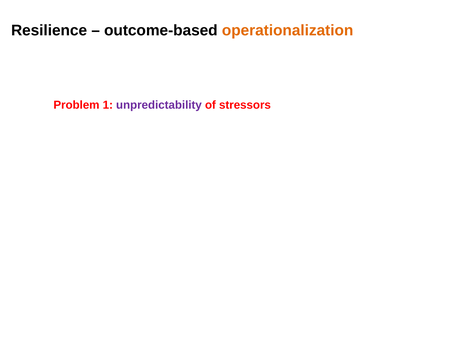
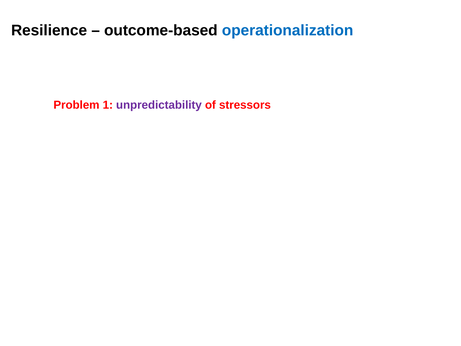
operationalization colour: orange -> blue (288, 31)
